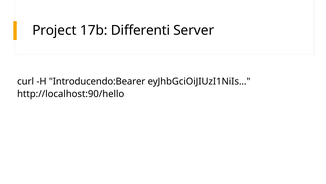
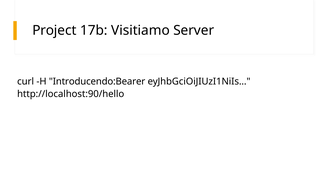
Differenti: Differenti -> Visitiamo (140, 30)
